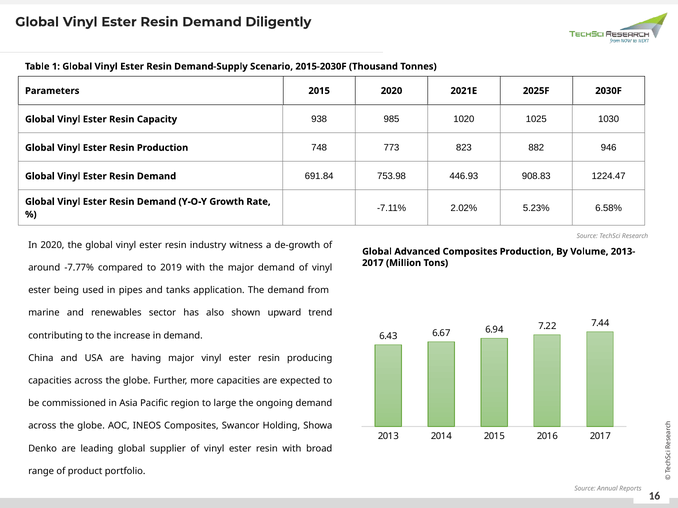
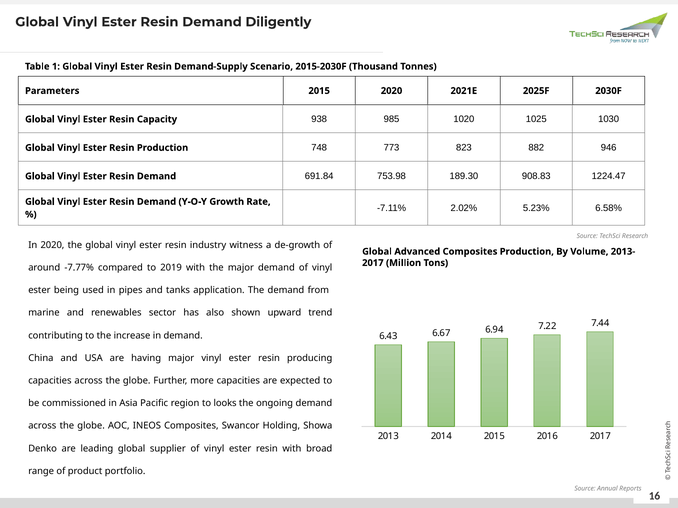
446.93: 446.93 -> 189.30 (464, 176)
large: large -> looks (225, 404)
